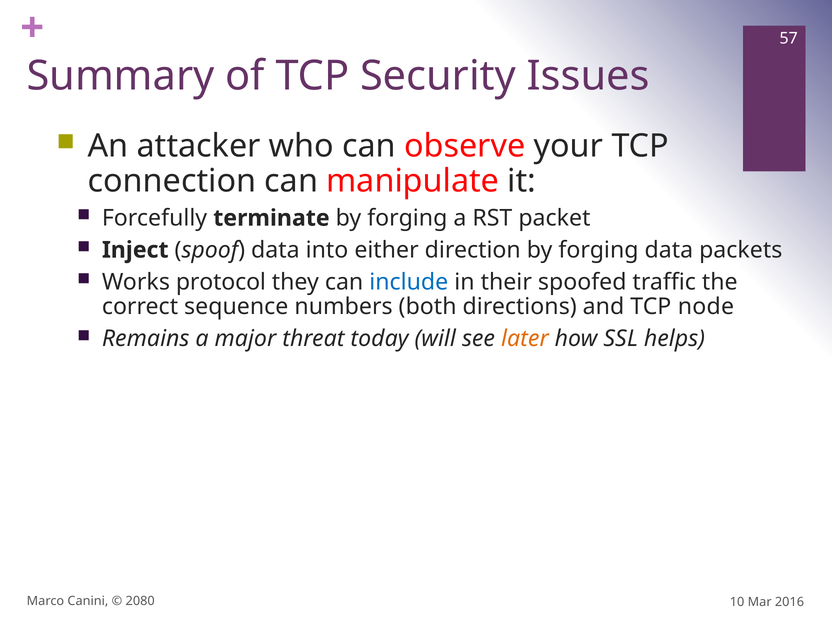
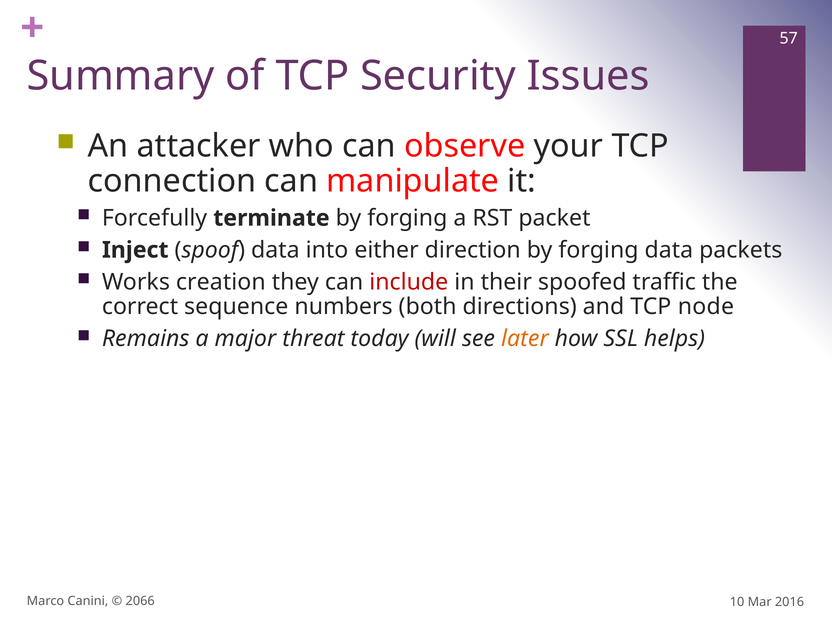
protocol: protocol -> creation (221, 282)
include colour: blue -> red (409, 282)
2080: 2080 -> 2066 (140, 601)
